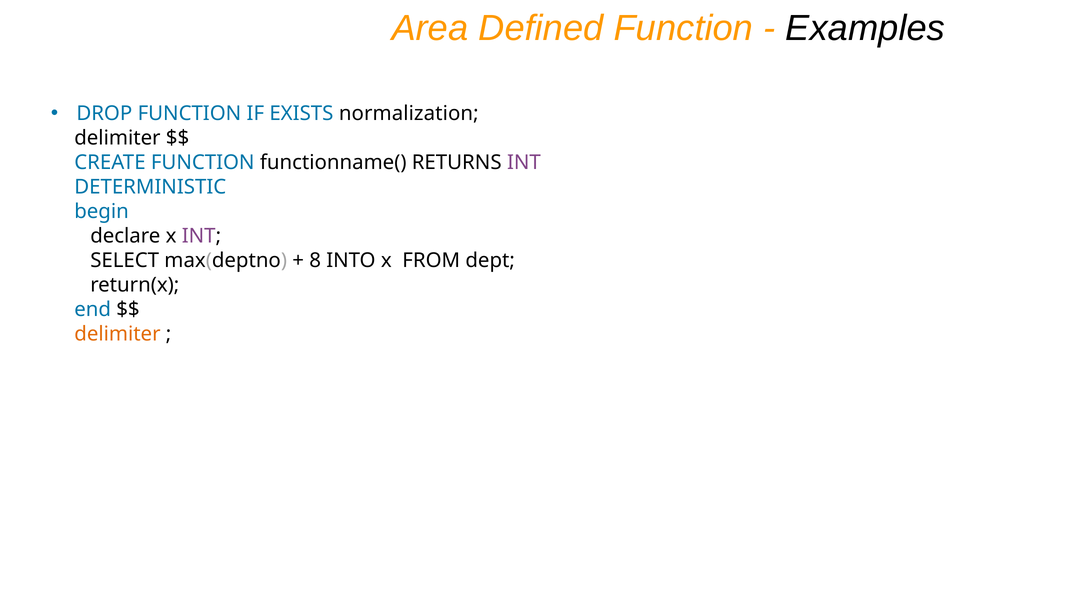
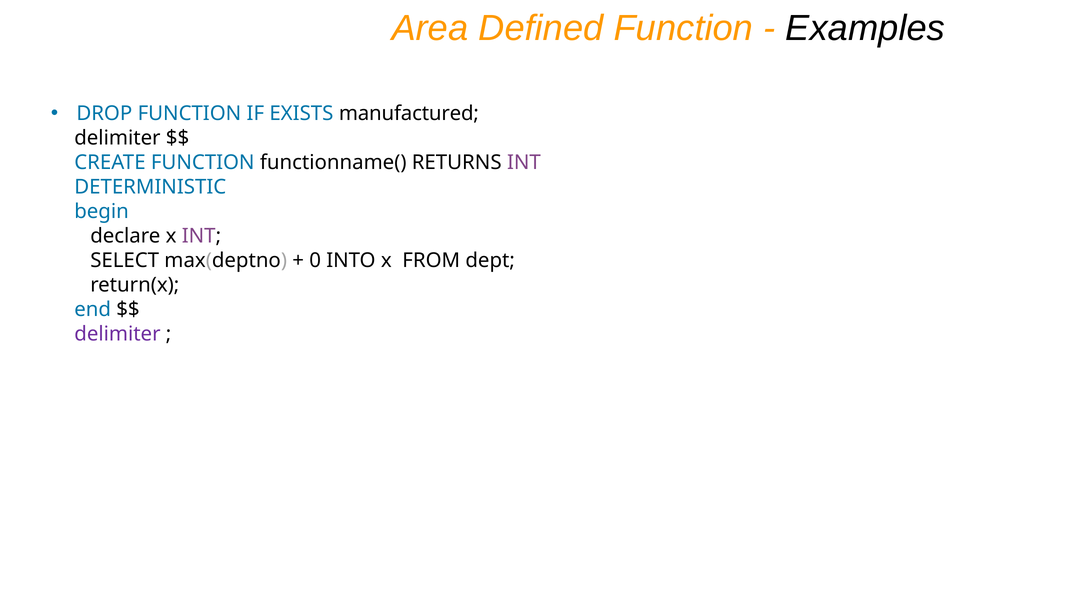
normalization: normalization -> manufactured (409, 113)
8: 8 -> 0 (315, 261)
delimiter colour: orange -> purple (117, 334)
